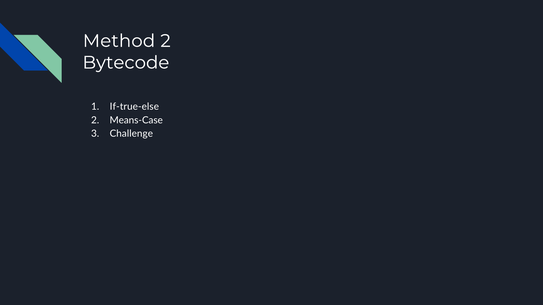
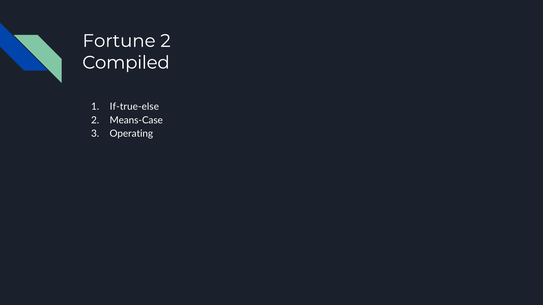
Method: Method -> Fortune (119, 41)
Bytecode: Bytecode -> Compiled (126, 63)
Challenge: Challenge -> Operating (131, 134)
